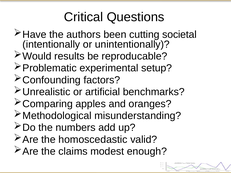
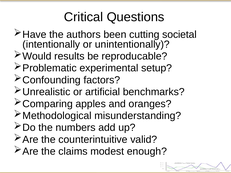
homoscedastic: homoscedastic -> counterintuitive (93, 140)
